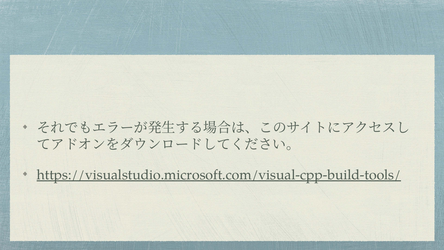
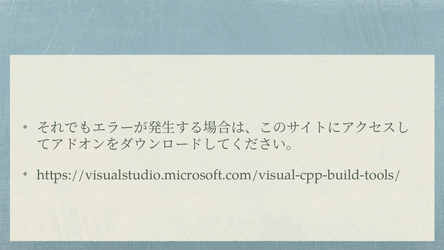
https://visualstudio.microsoft.com/visual-cpp-build-tools/ underline: present -> none (219, 175)
